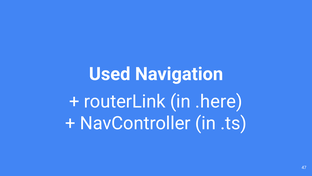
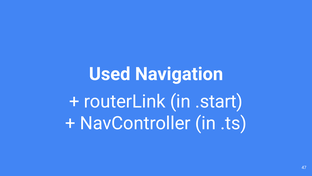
.here: .here -> .start (219, 101)
